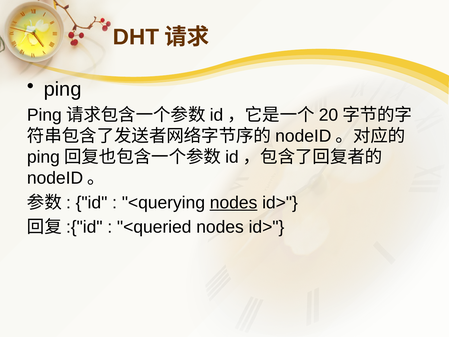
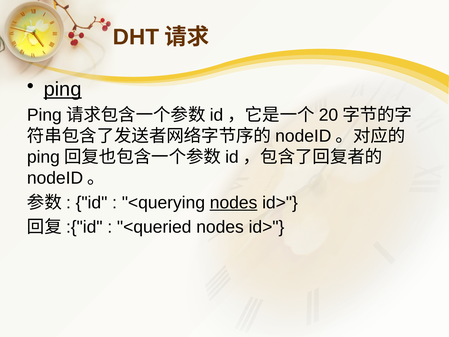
ping underline: none -> present (63, 89)
